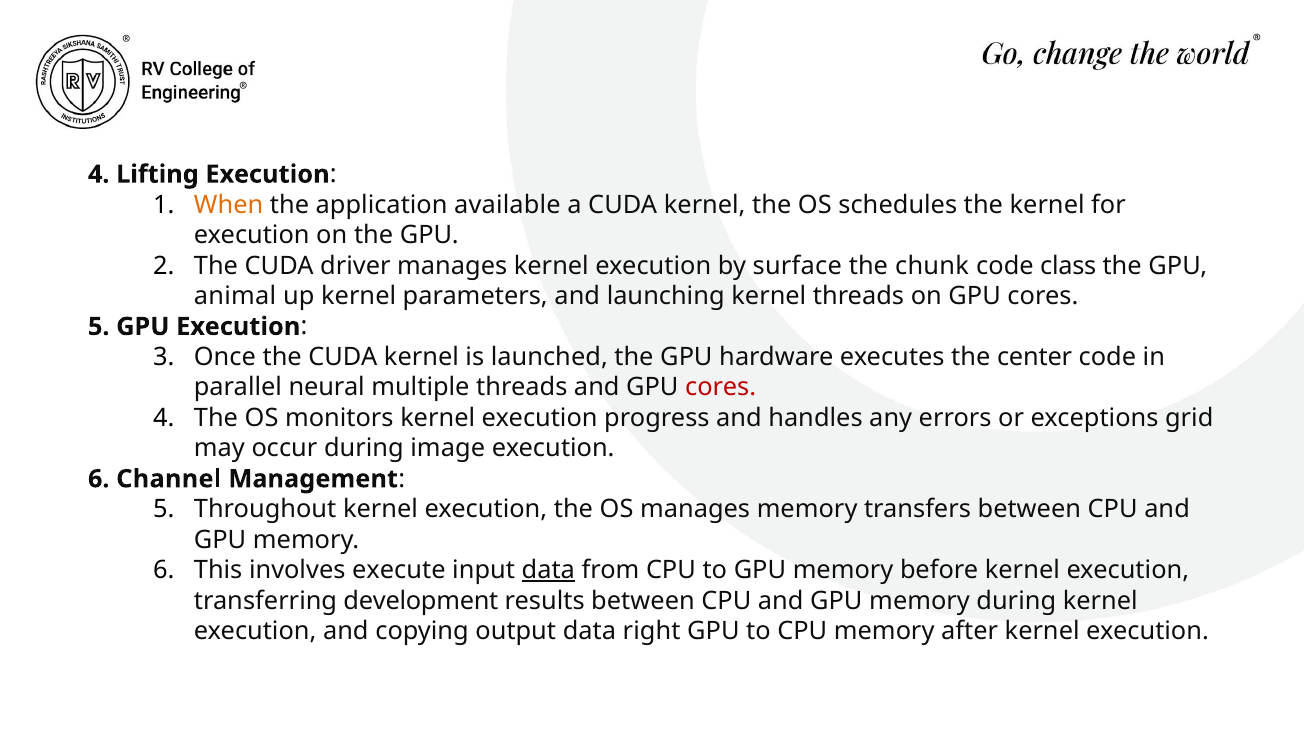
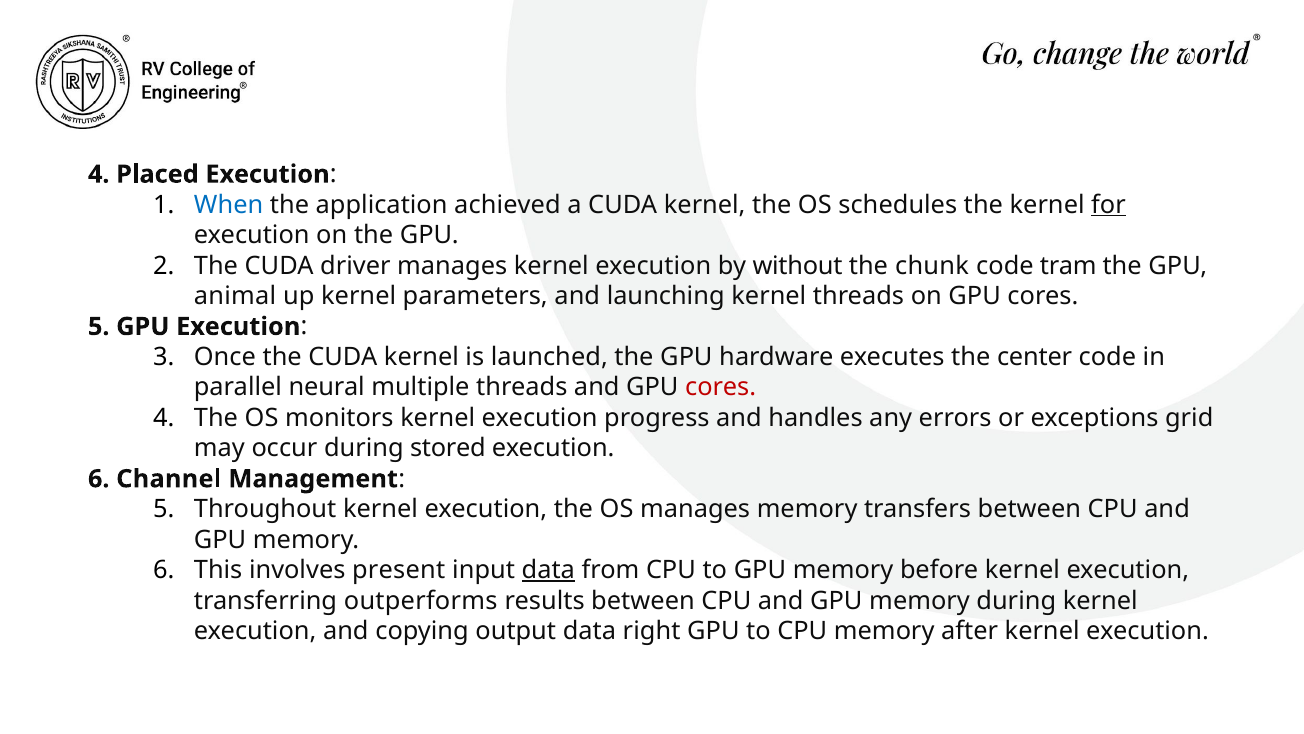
Lifting: Lifting -> Placed (157, 174)
When colour: orange -> blue (229, 205)
available: available -> achieved (507, 205)
for underline: none -> present (1108, 205)
surface: surface -> without (797, 266)
class: class -> tram (1068, 266)
image: image -> stored (448, 448)
execute: execute -> present (399, 570)
development: development -> outperforms (421, 600)
